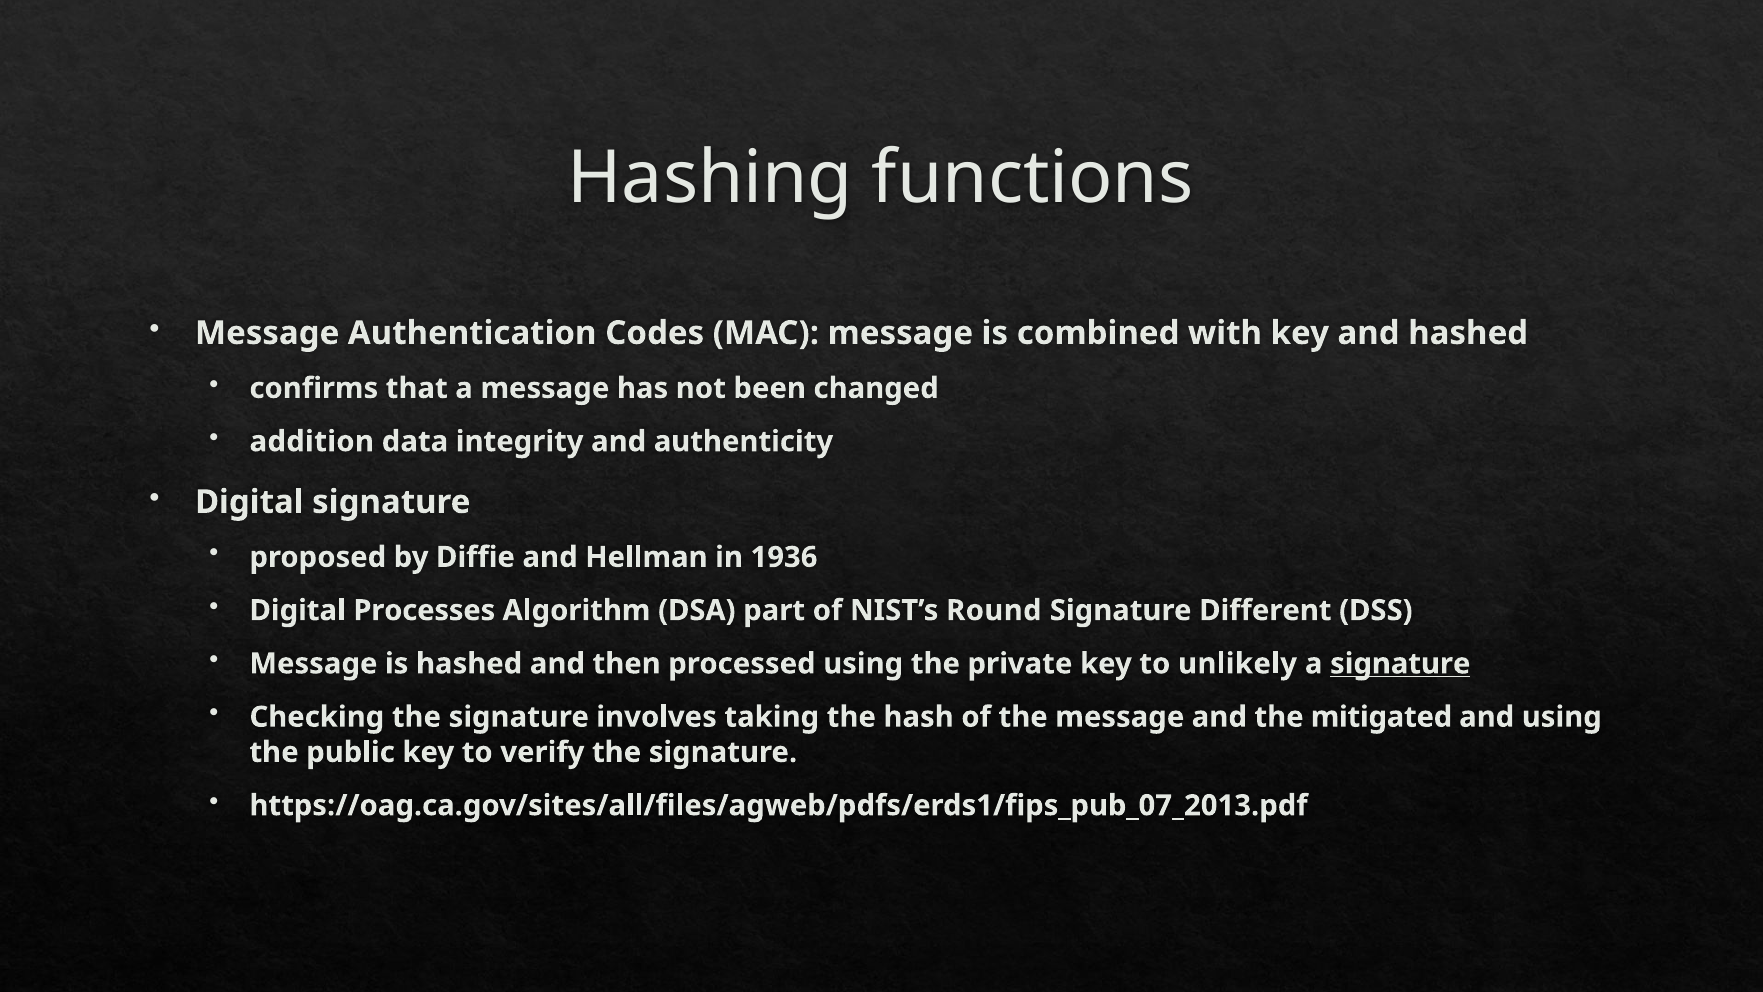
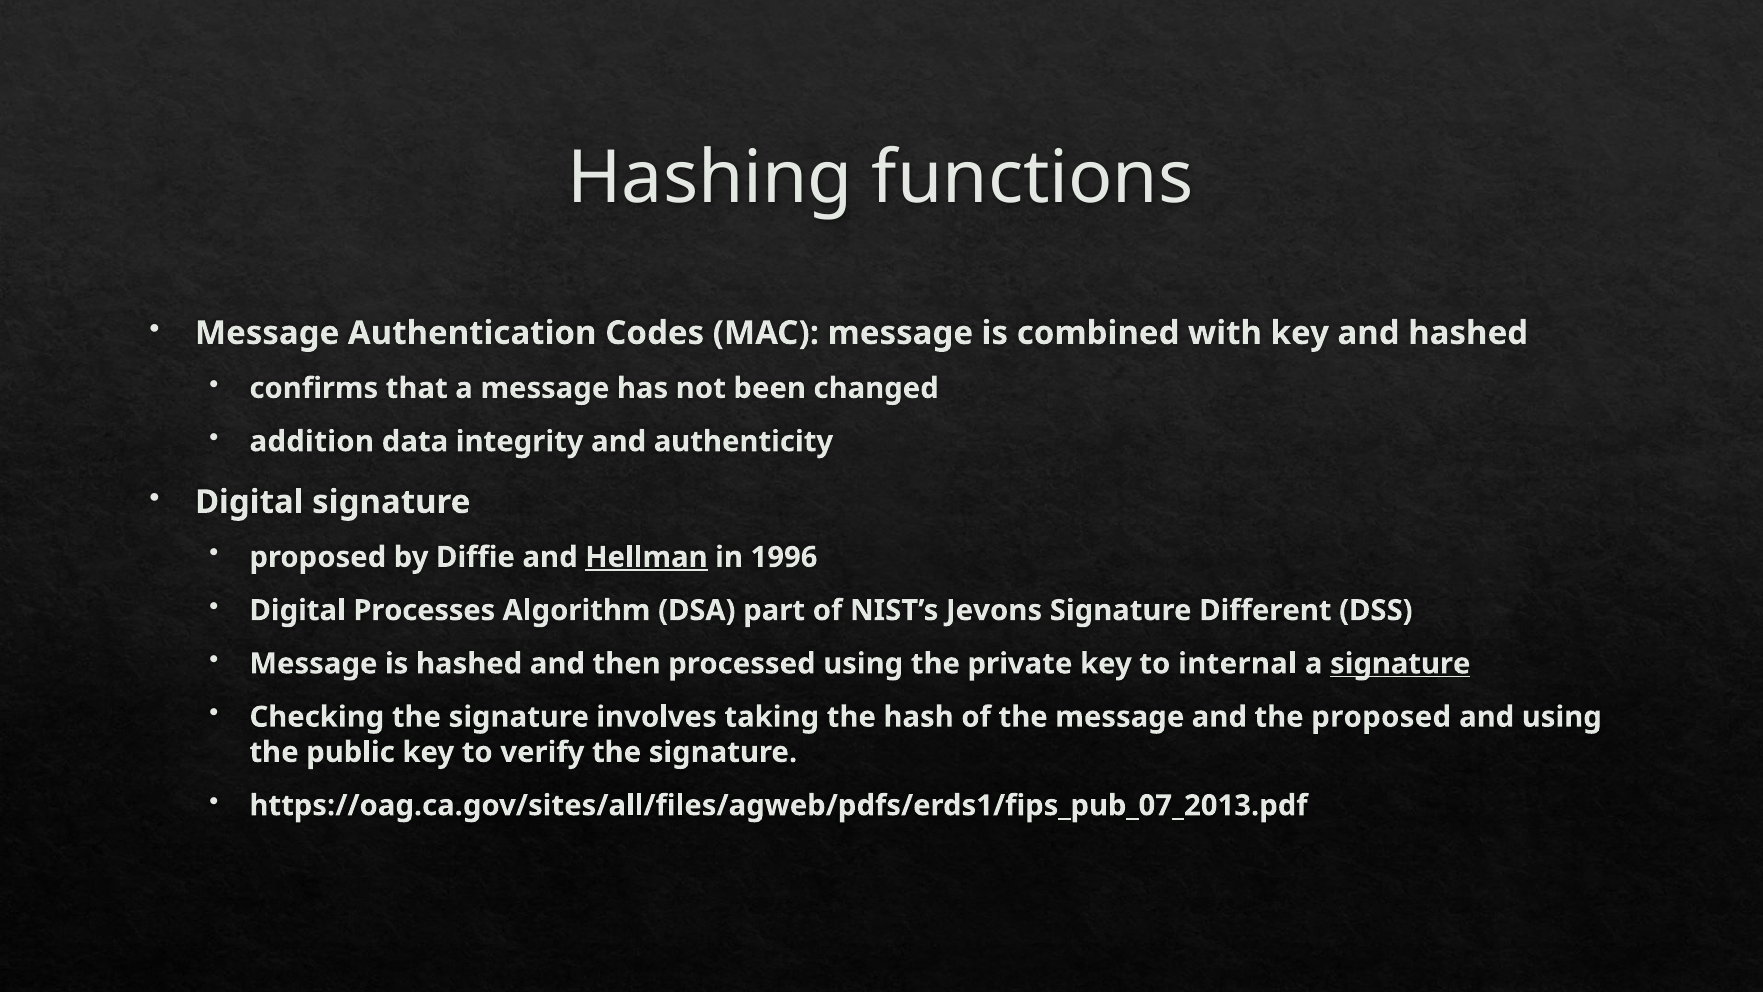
Hellman underline: none -> present (646, 557)
1936: 1936 -> 1996 (784, 557)
Round: Round -> Jevons (994, 610)
unlikely: unlikely -> internal (1237, 664)
the mitigated: mitigated -> proposed (1381, 717)
